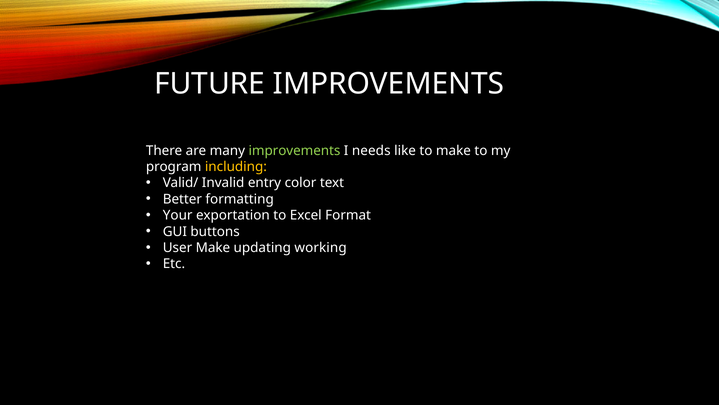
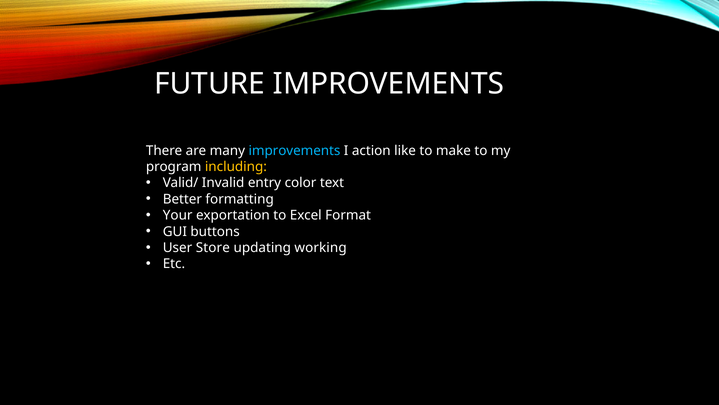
improvements colour: light green -> light blue (294, 150)
needs: needs -> action (371, 150)
User Make: Make -> Store (213, 247)
